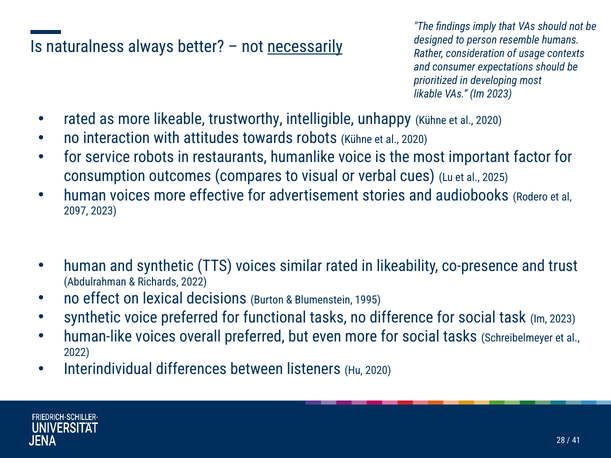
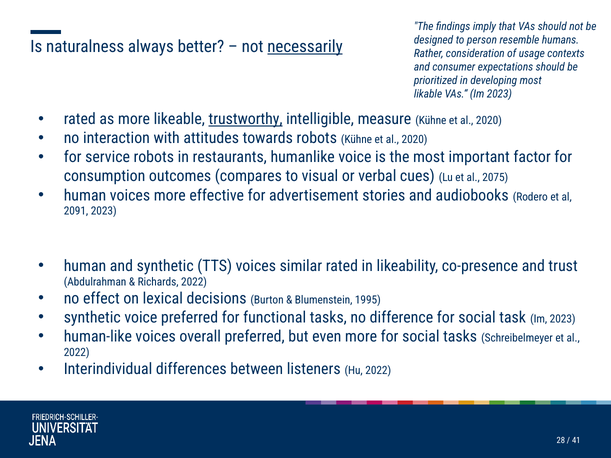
trustworthy underline: none -> present (246, 119)
unhappy: unhappy -> measure (384, 119)
2025: 2025 -> 2075 (495, 178)
2097: 2097 -> 2091 (76, 211)
Hu 2020: 2020 -> 2022 (378, 371)
